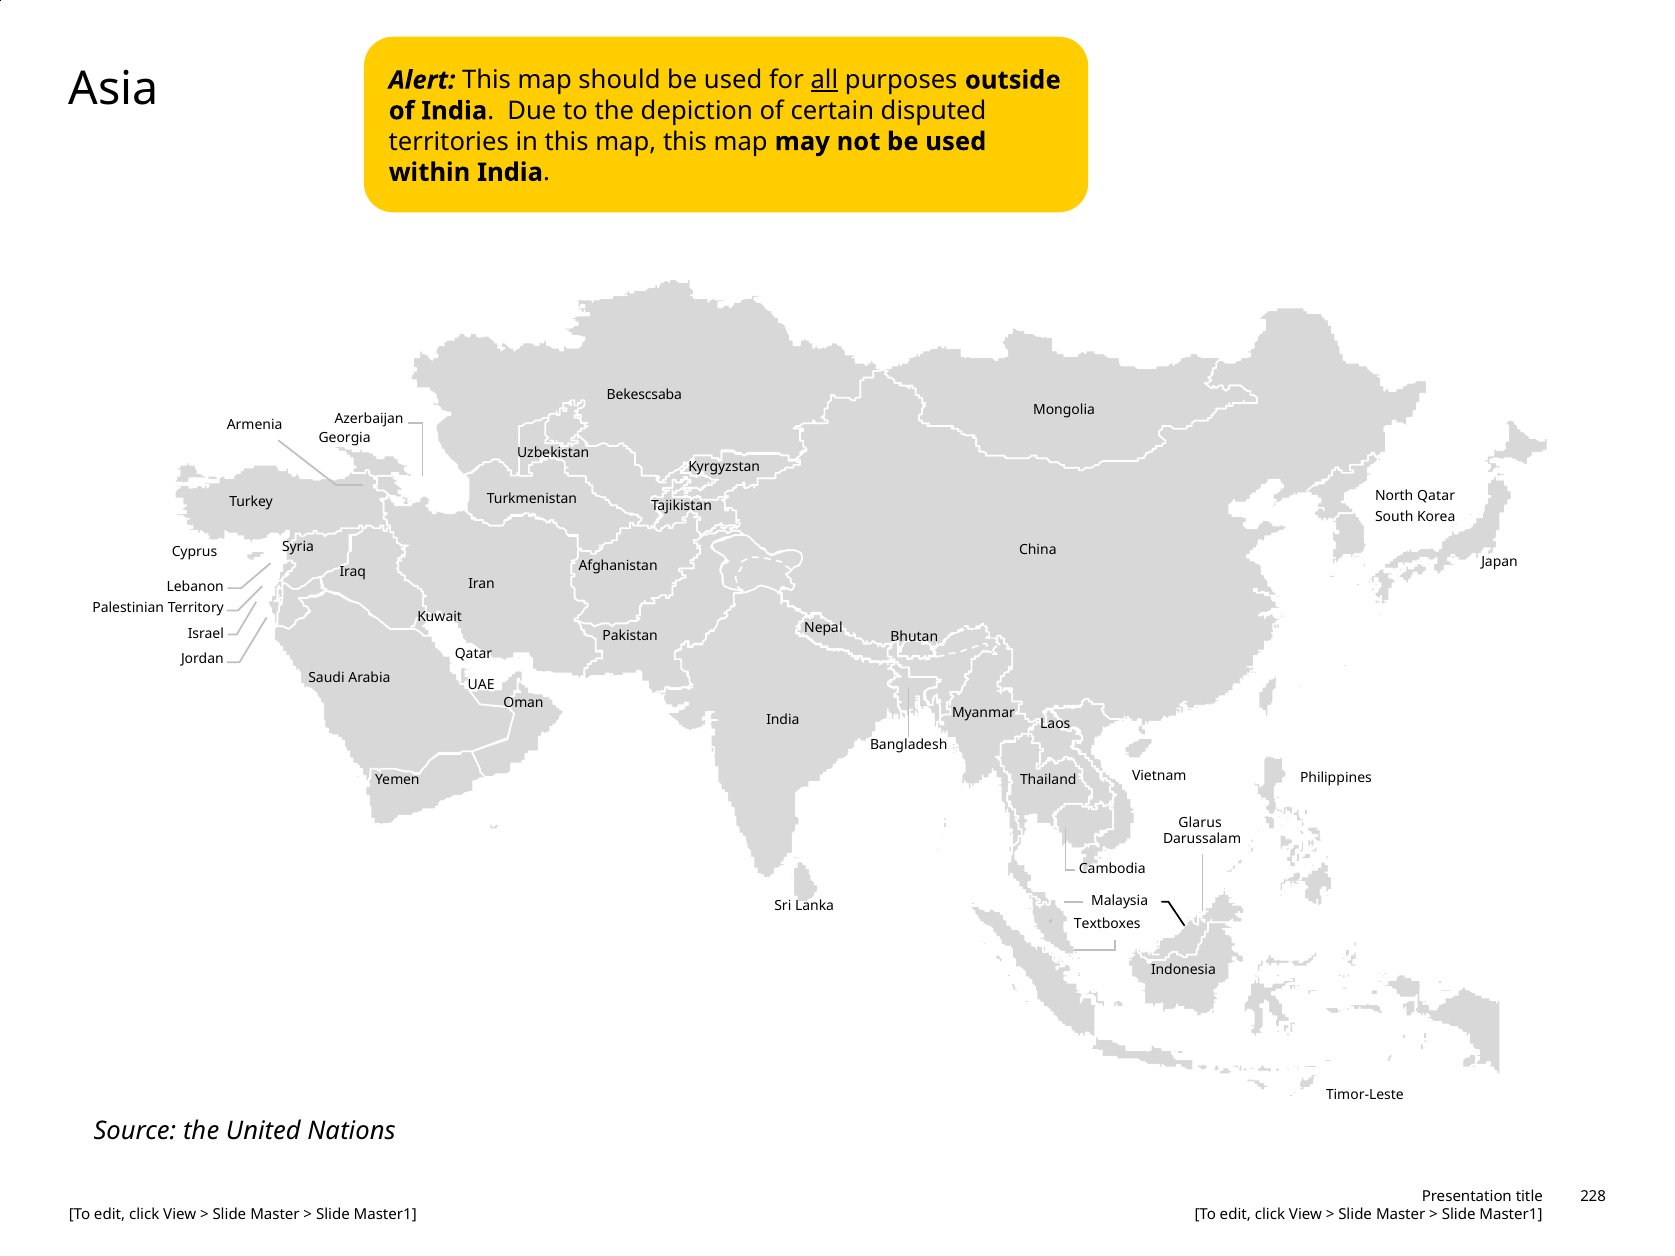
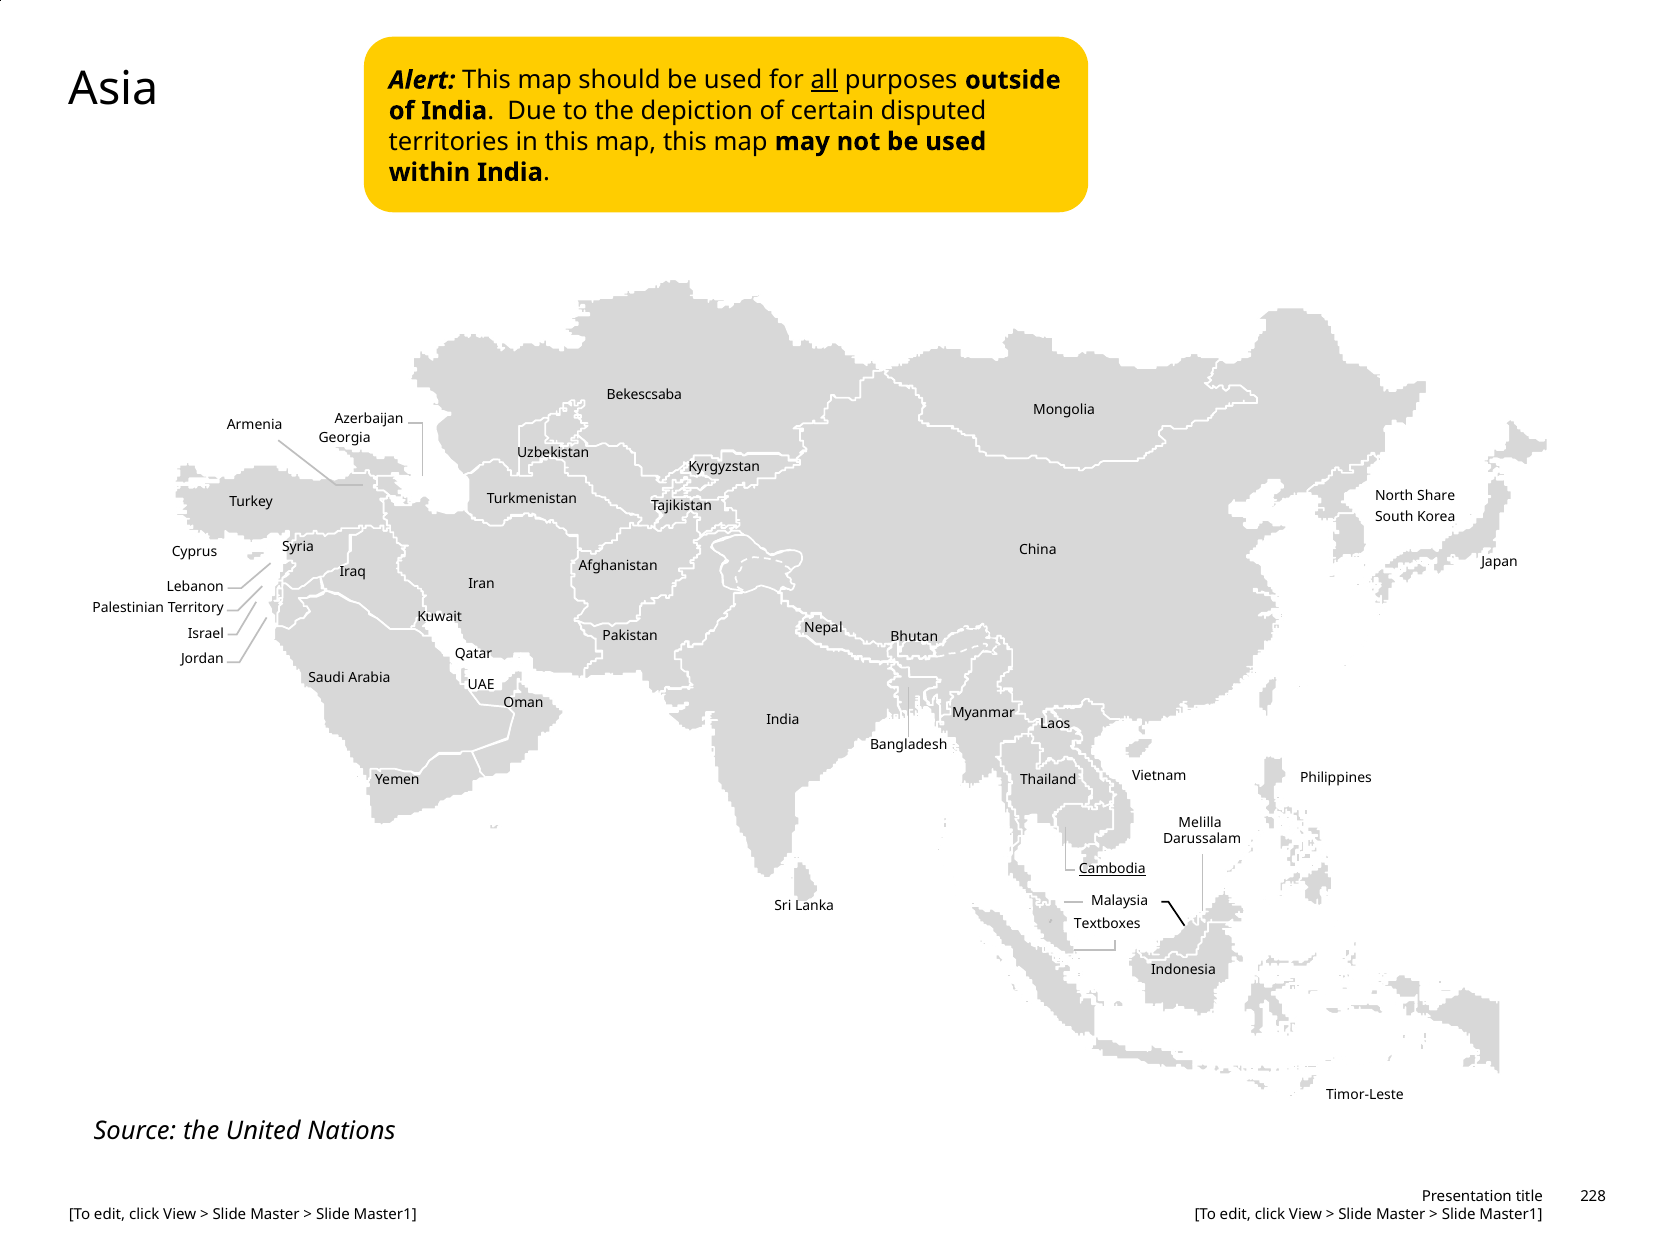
North Qatar: Qatar -> Share (1436, 496)
Glarus: Glarus -> Melilla (1200, 823)
Cambodia underline: none -> present (1112, 869)
